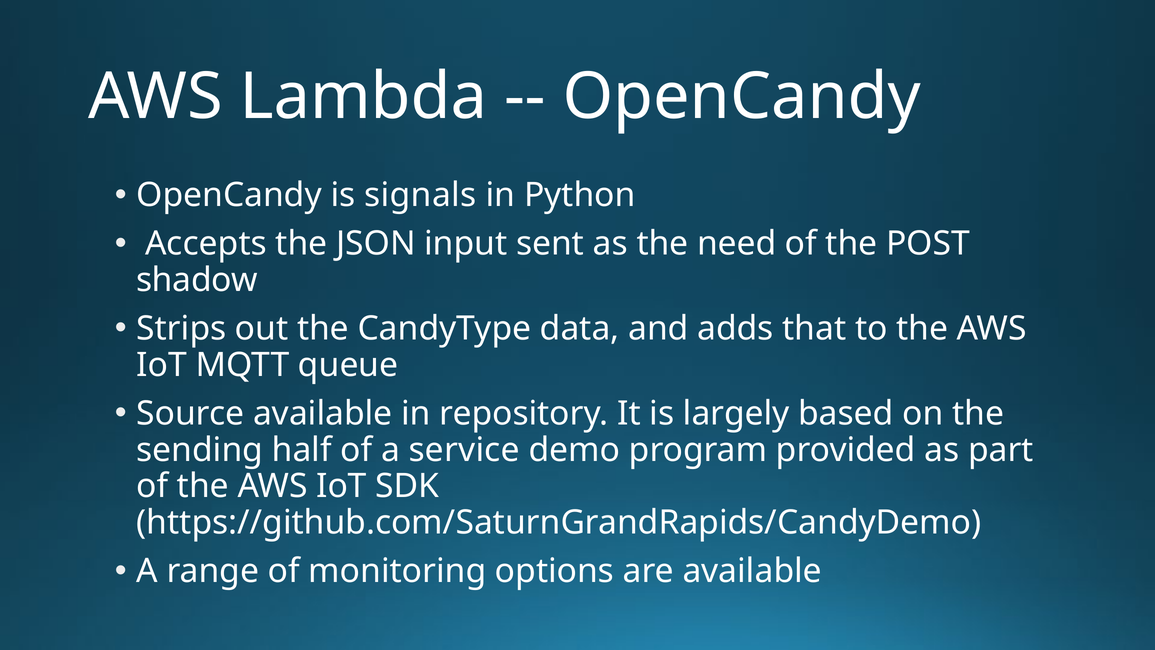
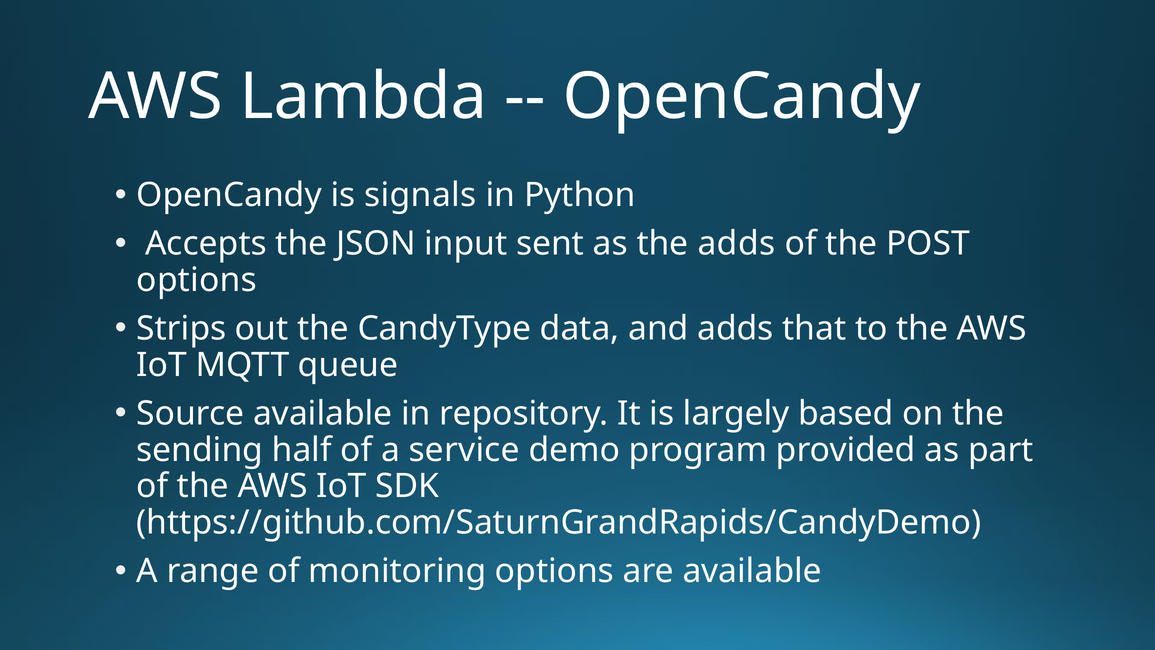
the need: need -> adds (736, 244)
shadow: shadow -> options (197, 280)
